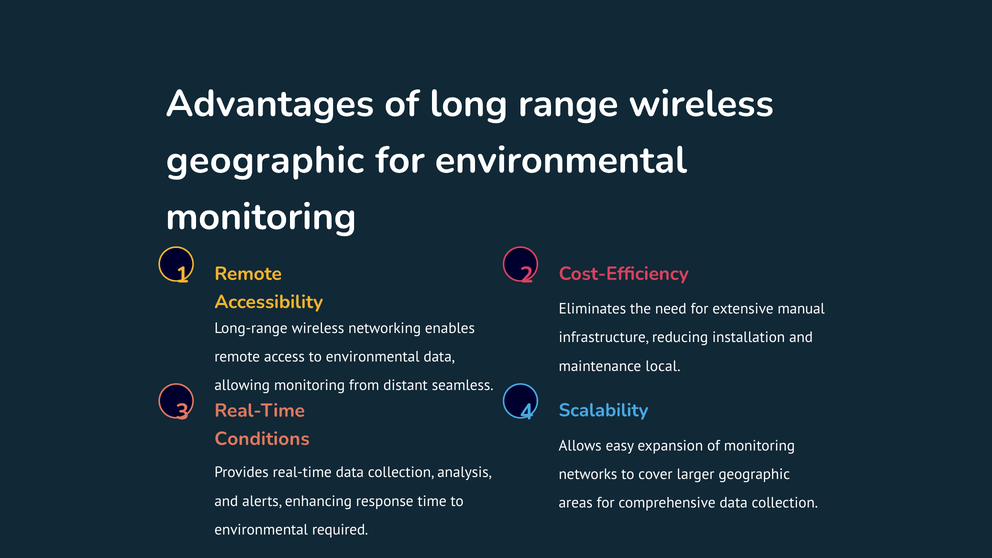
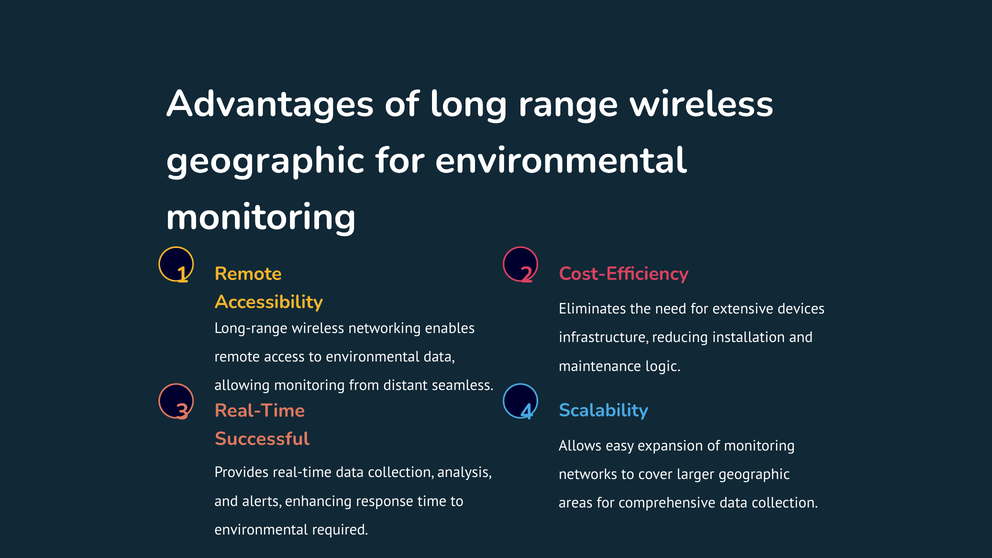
manual: manual -> devices (801, 309)
local: local -> logic (663, 366)
Conditions: Conditions -> Successful (262, 439)
